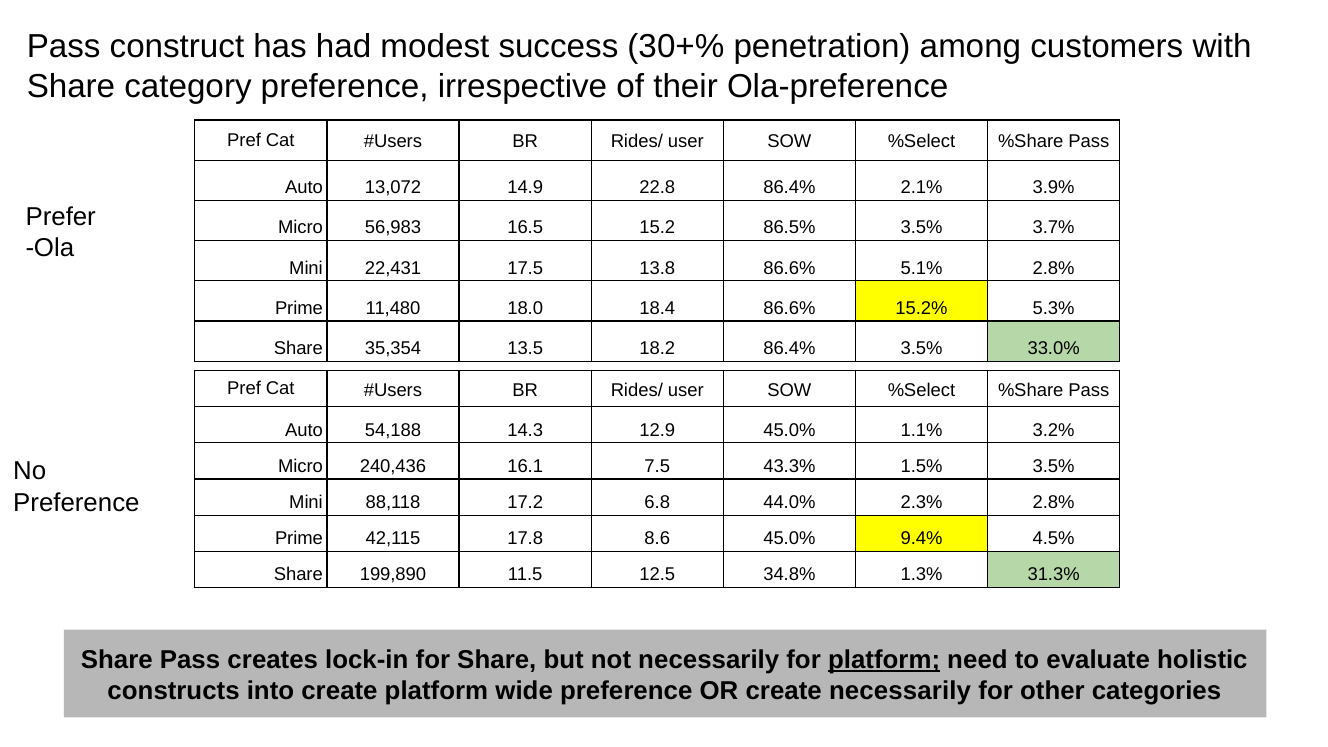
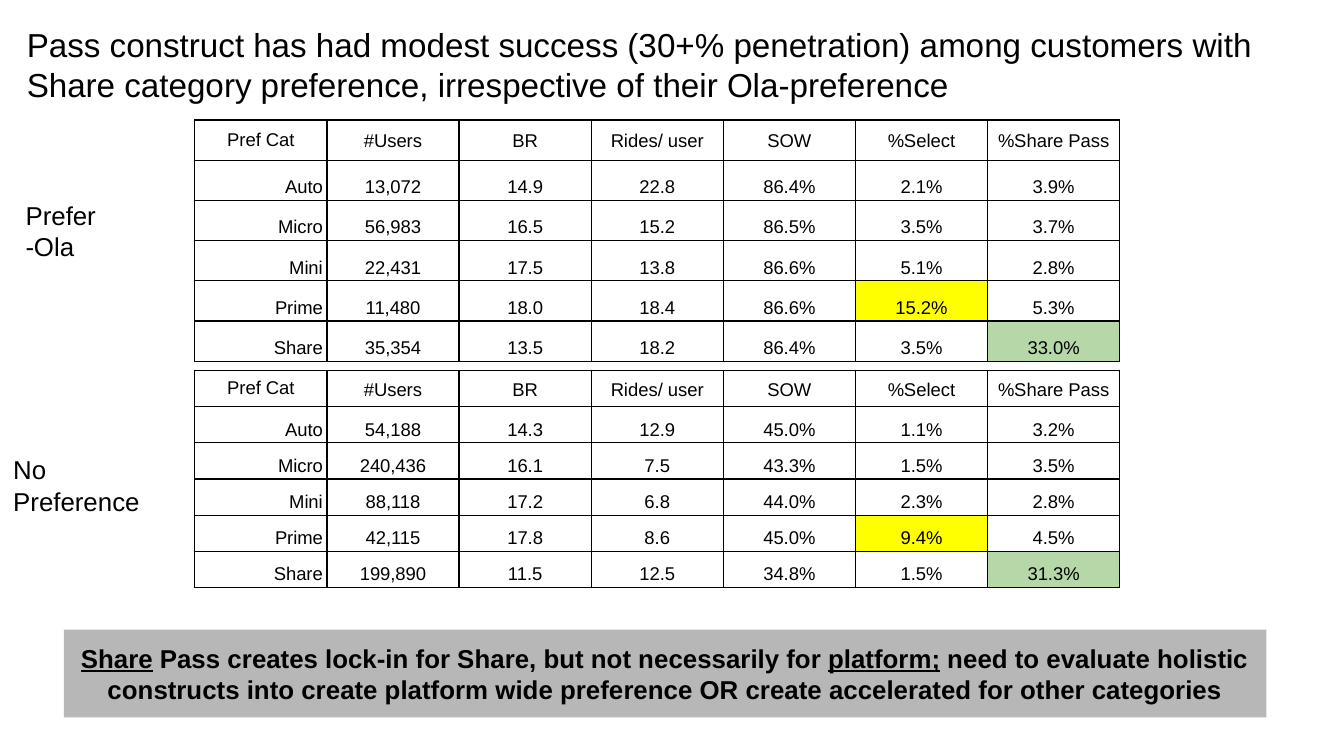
34.8% 1.3%: 1.3% -> 1.5% (922, 575)
Share underline: none -> present (117, 660)
create necessarily: necessarily -> accelerated (900, 691)
